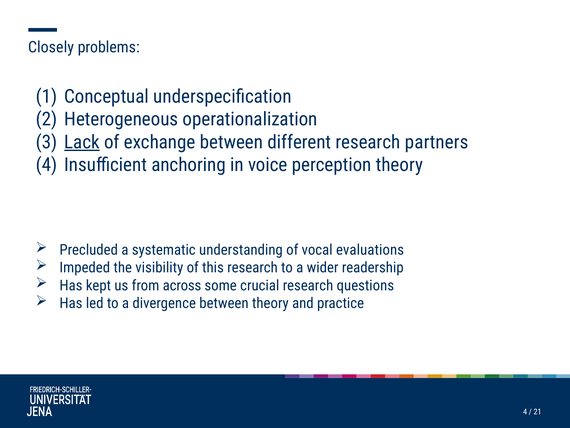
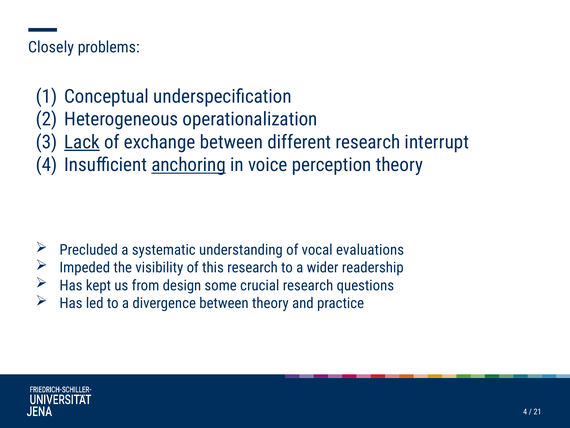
partners: partners -> interrupt (437, 142)
anchoring underline: none -> present (189, 165)
across: across -> design (182, 285)
